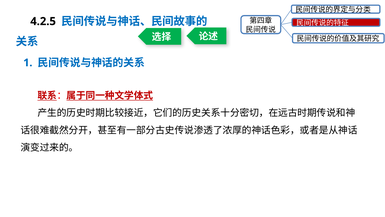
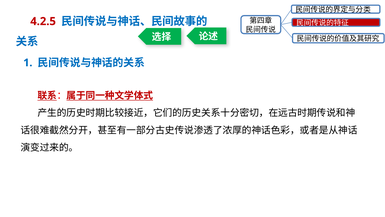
4.2.5 colour: black -> red (43, 21)
